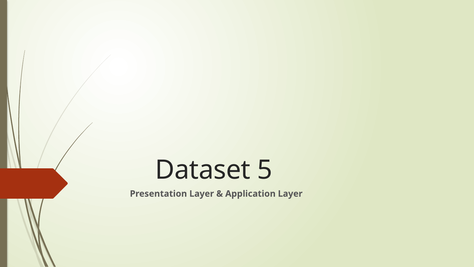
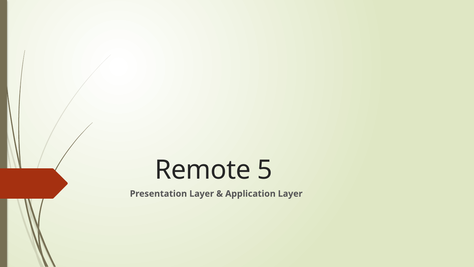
Dataset: Dataset -> Remote (203, 170)
